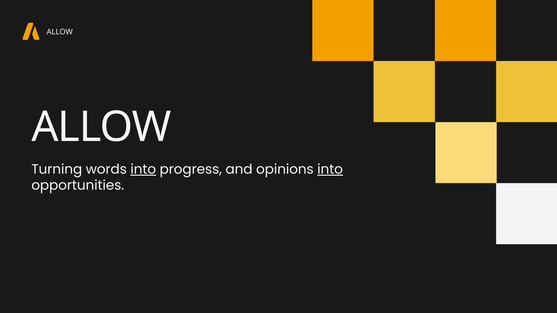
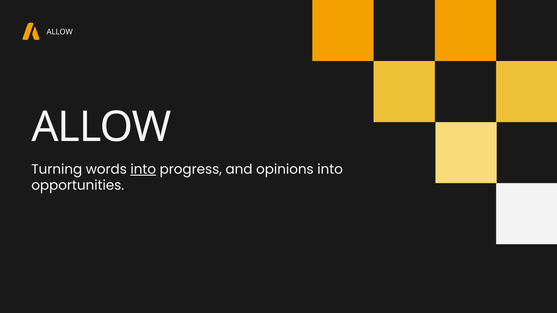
into underline: present -> none (330, 169)
